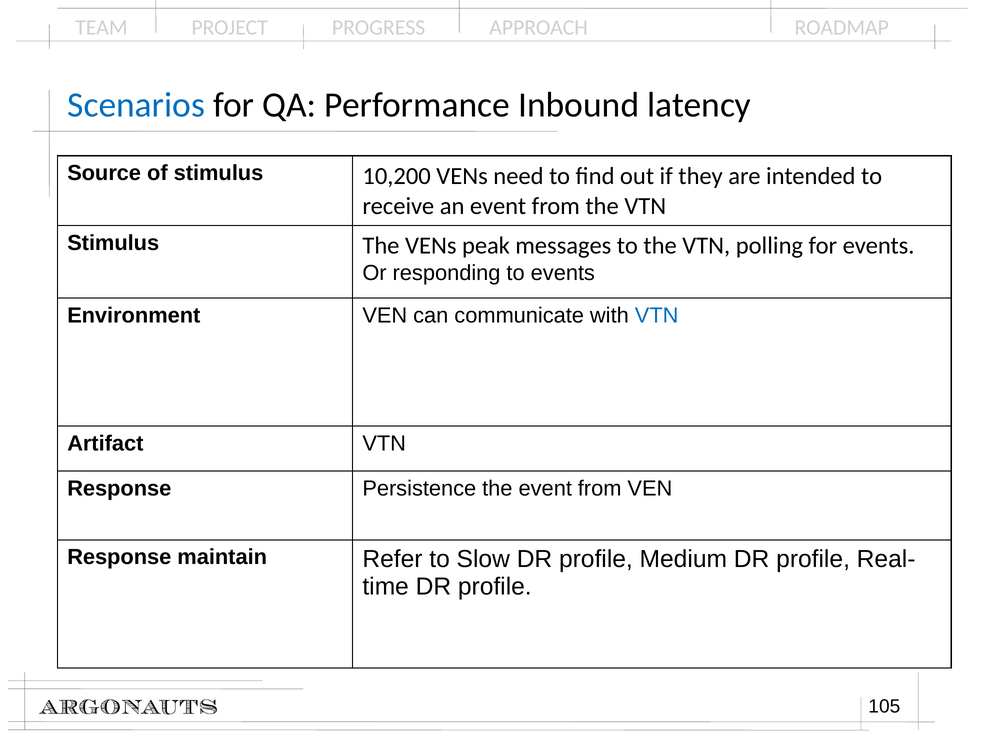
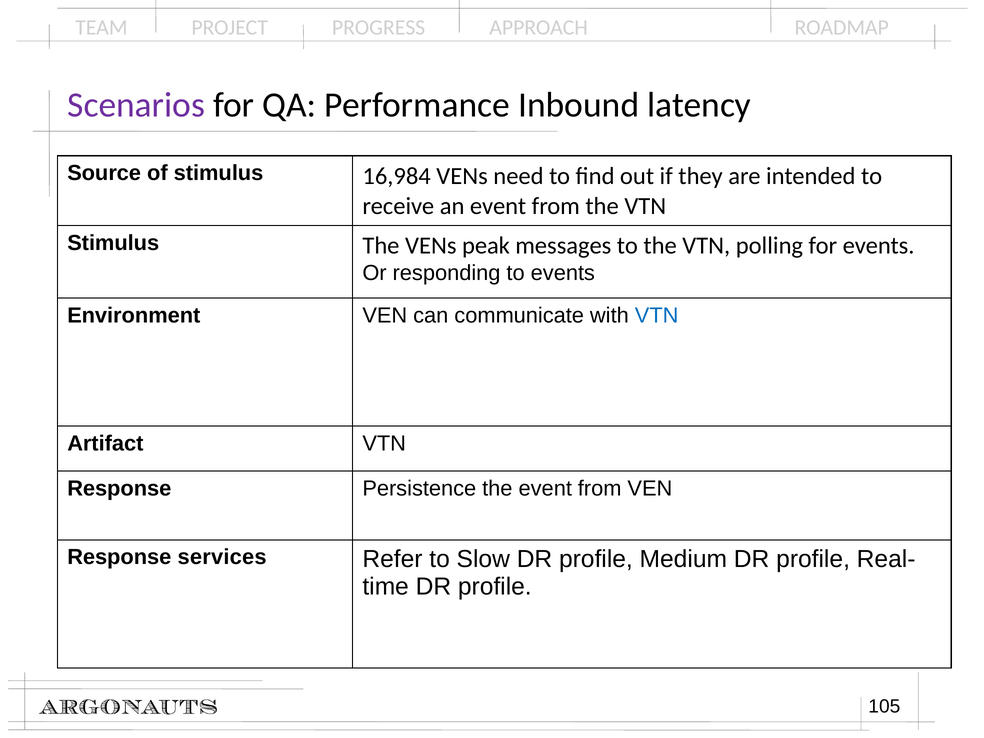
Scenarios colour: blue -> purple (136, 105)
10,200: 10,200 -> 16,984 (397, 176)
maintain: maintain -> services (222, 557)
